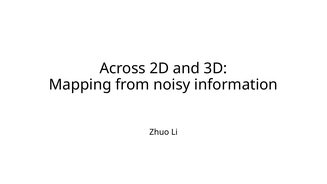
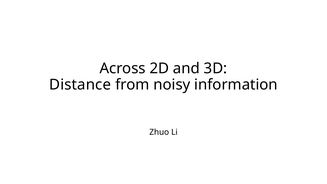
Mapping: Mapping -> Distance (80, 85)
